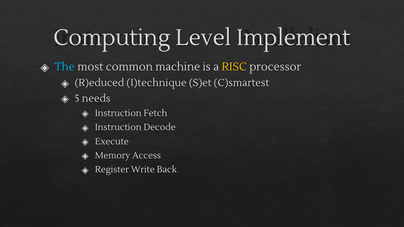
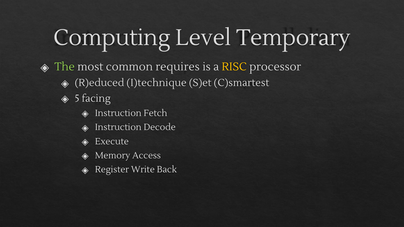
Implement: Implement -> Temporary (293, 38)
The colour: light blue -> light green (65, 67)
machine: machine -> requires (178, 67)
needs: needs -> facing (96, 99)
